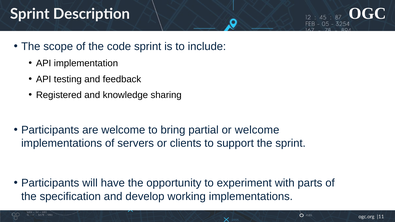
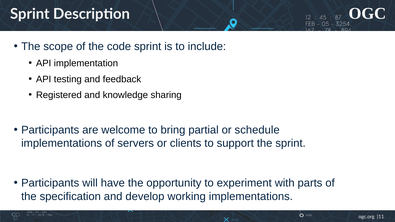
or welcome: welcome -> schedule (257, 130)
